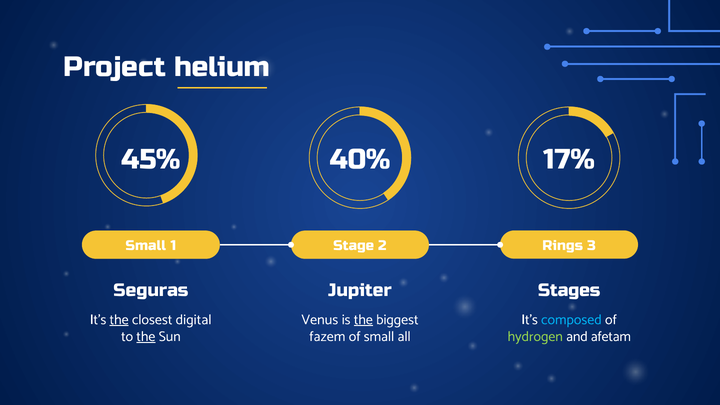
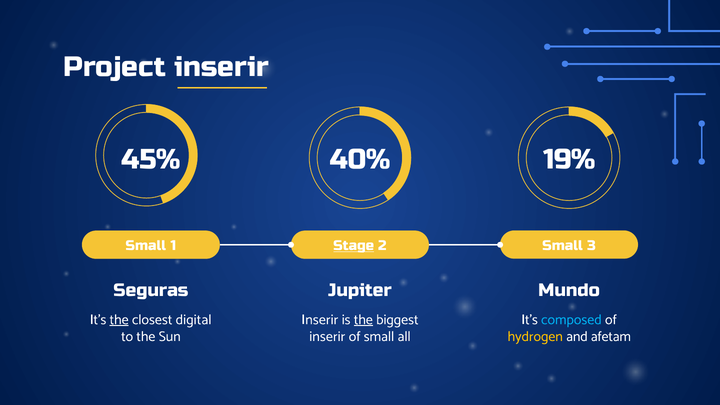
Project helium: helium -> inserir (222, 67)
17%: 17% -> 19% (569, 160)
Stage underline: none -> present (354, 246)
2 Rings: Rings -> Small (563, 246)
Stages: Stages -> Mundo (569, 290)
Venus: Venus -> Inserir (320, 320)
the underline: present -> none (146, 336)
fazem: fazem -> inserir (327, 336)
hydrogen colour: light green -> yellow (535, 336)
